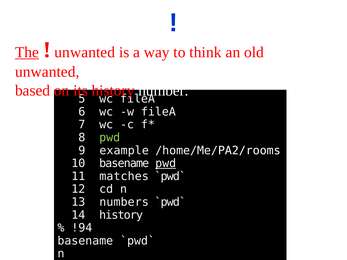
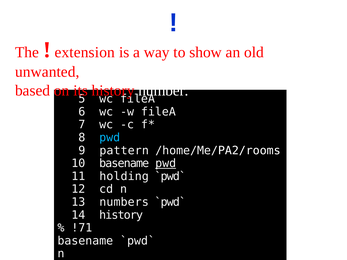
The underline: present -> none (27, 52)
unwanted: unwanted -> extension (85, 52)
think: think -> show (206, 52)
pwd colour: light green -> light blue (110, 138)
example: example -> pattern (124, 151)
matches: matches -> holding (124, 176)
!94: !94 -> !71 (82, 228)
